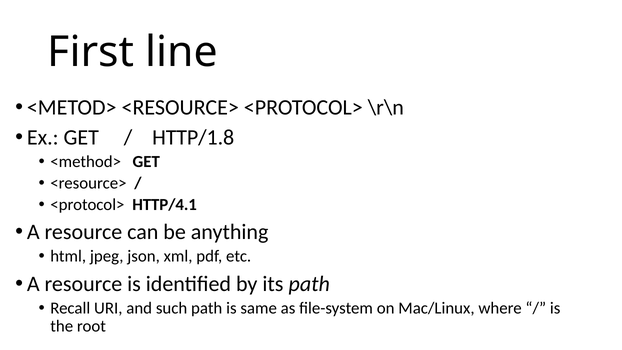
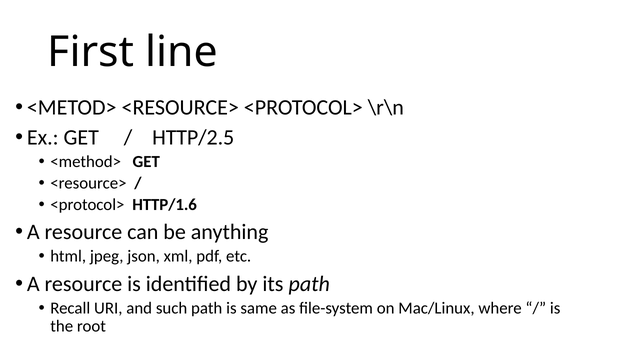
HTTP/1.8: HTTP/1.8 -> HTTP/2.5 (193, 137)
HTTP/4.1: HTTP/4.1 -> HTTP/1.6 (165, 205)
